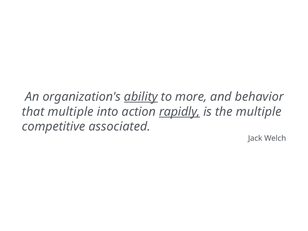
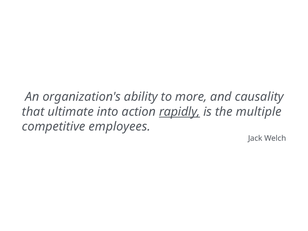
ability underline: present -> none (141, 97)
behavior: behavior -> causality (259, 97)
that multiple: multiple -> ultimate (71, 112)
associated: associated -> employees (120, 127)
